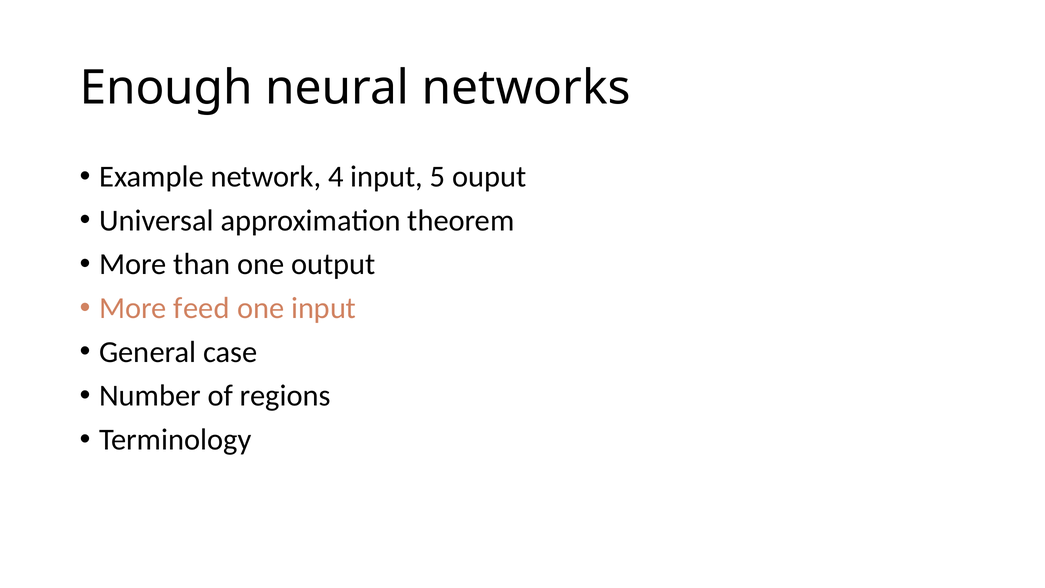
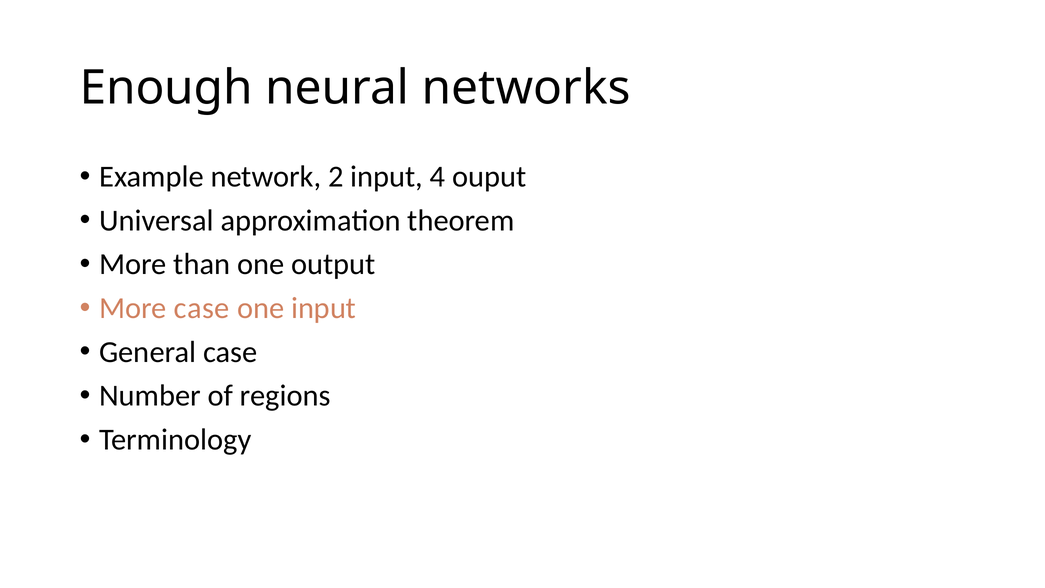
4: 4 -> 2 (336, 177)
5: 5 -> 4 (438, 177)
More feed: feed -> case (202, 308)
